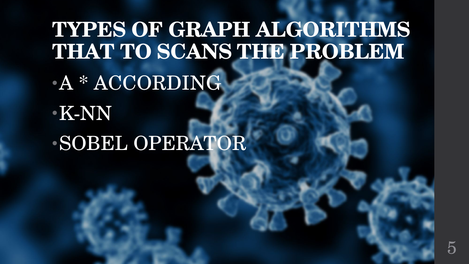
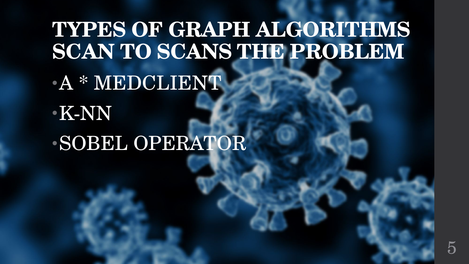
THAT: THAT -> SCAN (83, 52)
ACCORDING: ACCORDING -> MEDCLIENT (158, 83)
